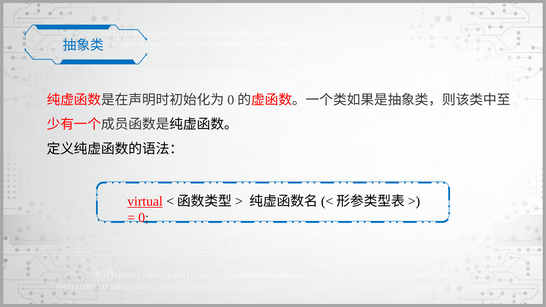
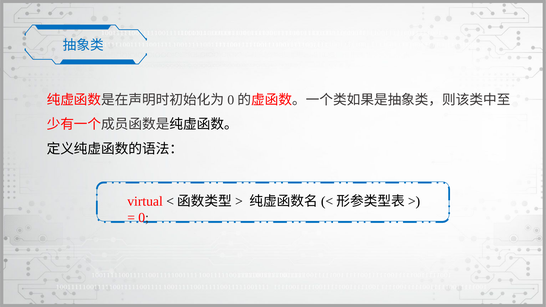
virtual underline: present -> none (145, 202)
